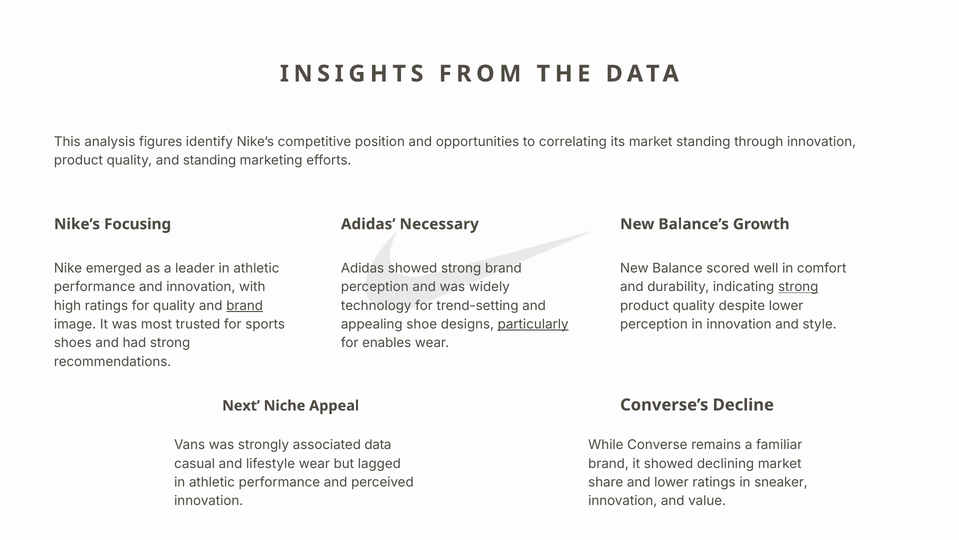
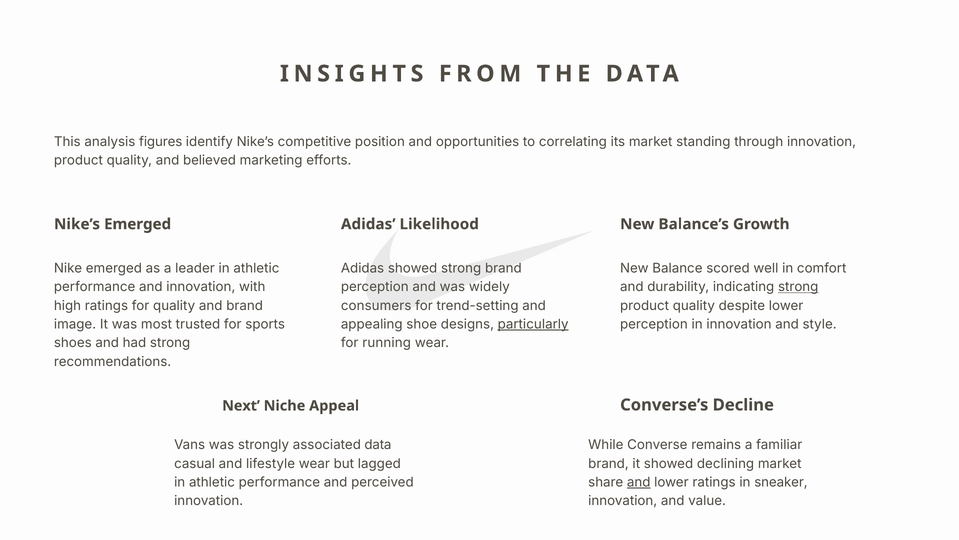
and standing: standing -> believed (210, 160)
Nike’s Focusing: Focusing -> Emerged (138, 224)
Necessary: Necessary -> Likelihood (439, 224)
brand underline: present -> none (245, 305)
technology: technology -> consumers (376, 305)
enables: enables -> running (387, 343)
and underline: none -> present (639, 482)
